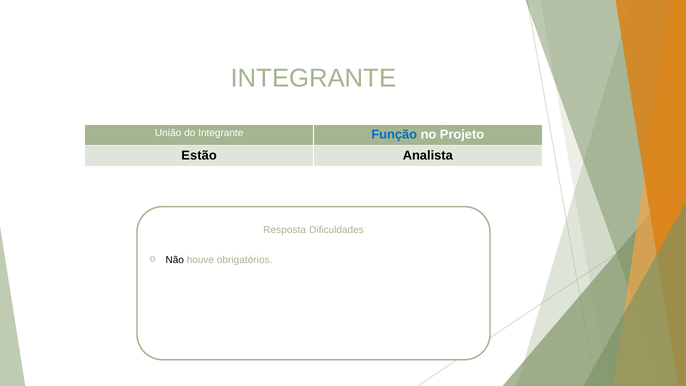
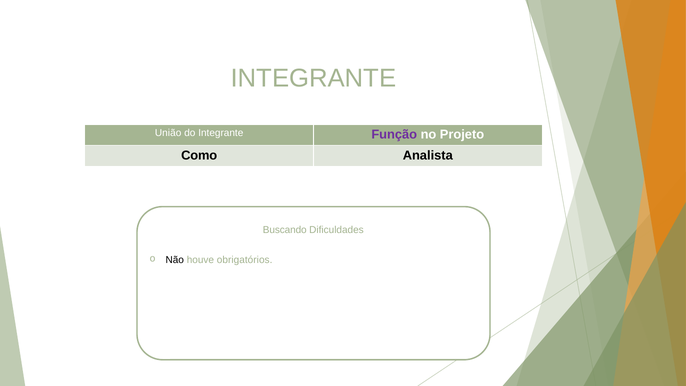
Função colour: blue -> purple (394, 134)
Estão: Estão -> Como (199, 155)
Resposta: Resposta -> Buscando (285, 230)
